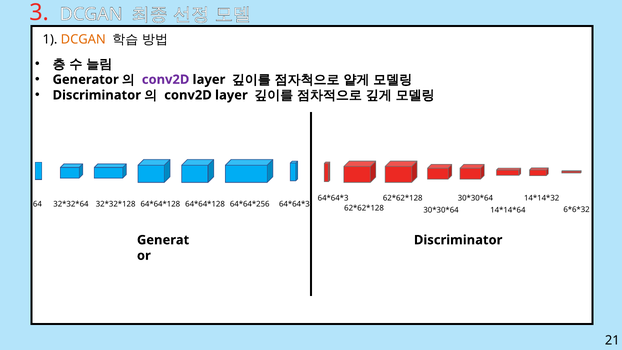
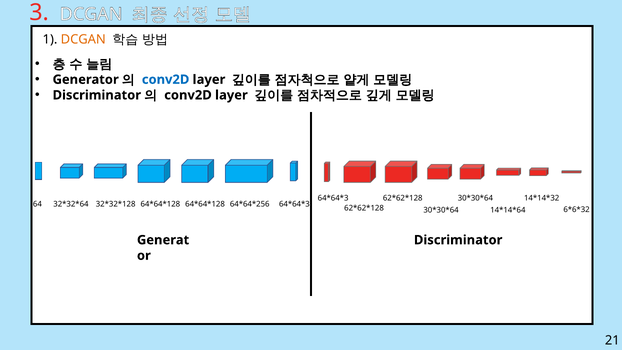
conv2D colour: purple -> blue (166, 80)
